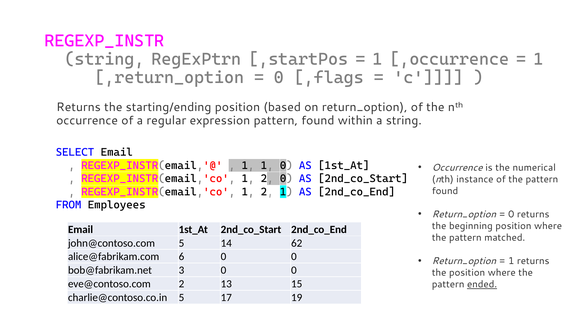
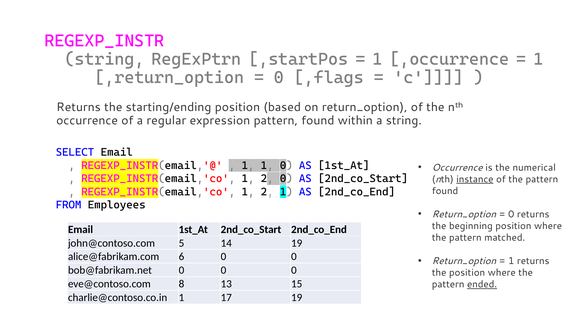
instance underline: none -> present (475, 179)
14 62: 62 -> 19 (297, 243)
bob@fabrikam.net 3: 3 -> 0 (181, 270)
eve@contoso.com 2: 2 -> 8 (181, 284)
charlie@contoso.co.in 5: 5 -> 1 (181, 298)
